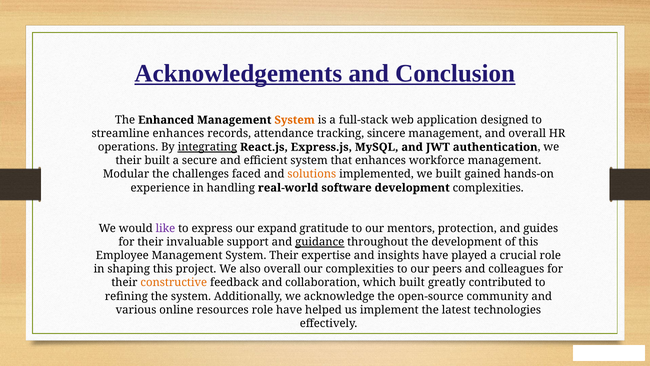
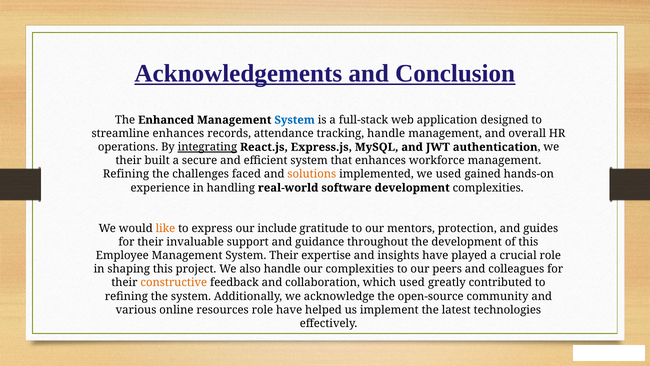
System colour: orange -> blue (295, 120)
tracking sincere: sincere -> handle (386, 133)
Modular: Modular -> Refining (126, 174)
we built: built -> used (448, 174)
like colour: purple -> orange (165, 228)
expand: expand -> include (277, 228)
guidance underline: present -> none (320, 242)
also overall: overall -> handle (282, 269)
which built: built -> used (412, 282)
